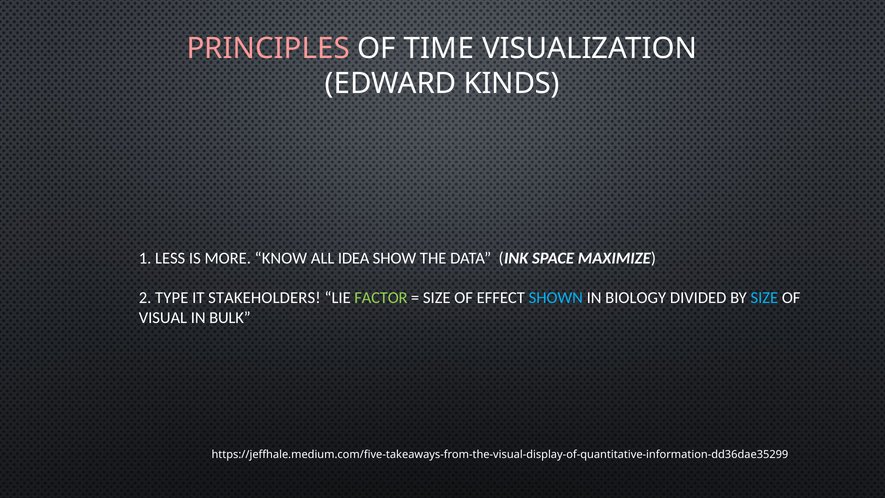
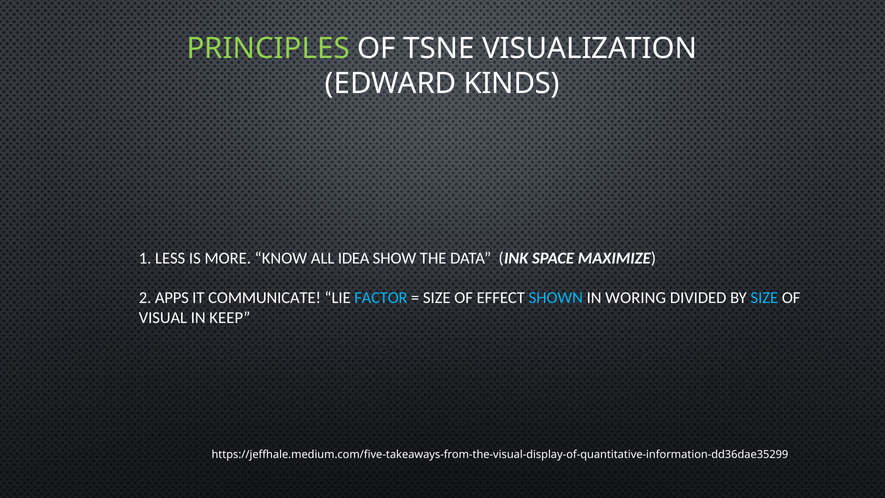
PRINCIPLES colour: pink -> light green (268, 48)
TIME: TIME -> TSNE (439, 48)
TYPE: TYPE -> APPS (172, 298)
STAKEHOLDERS: STAKEHOLDERS -> COMMUNICATE (265, 298)
FACTOR colour: light green -> light blue (381, 298)
BIOLOGY: BIOLOGY -> WORING (636, 298)
BULK: BULK -> KEEP (230, 318)
